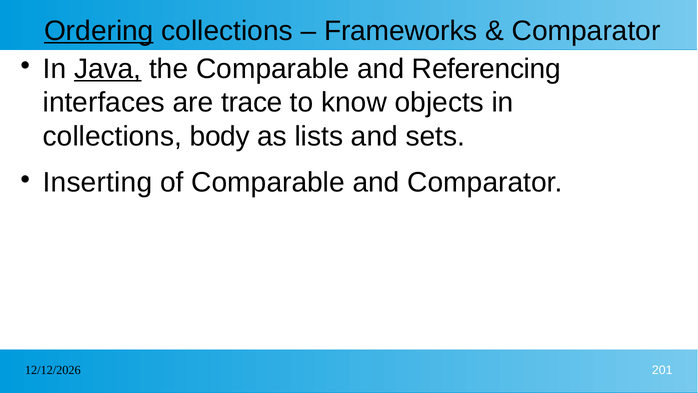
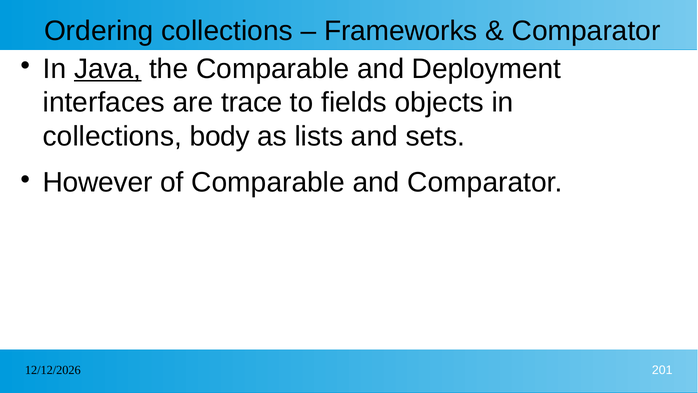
Ordering underline: present -> none (99, 31)
Referencing: Referencing -> Deployment (486, 69)
know: know -> fields (354, 102)
Inserting: Inserting -> However (98, 183)
